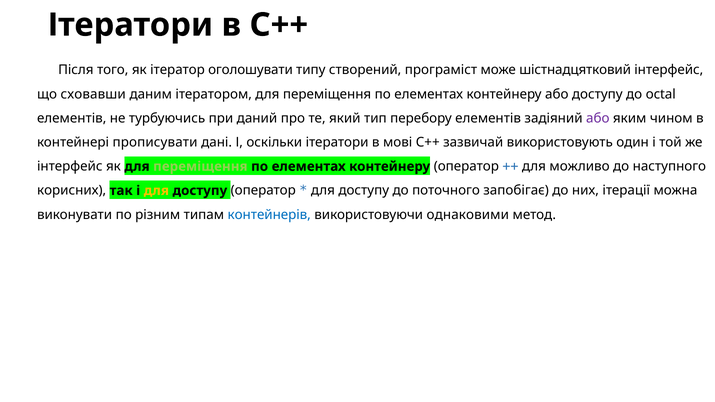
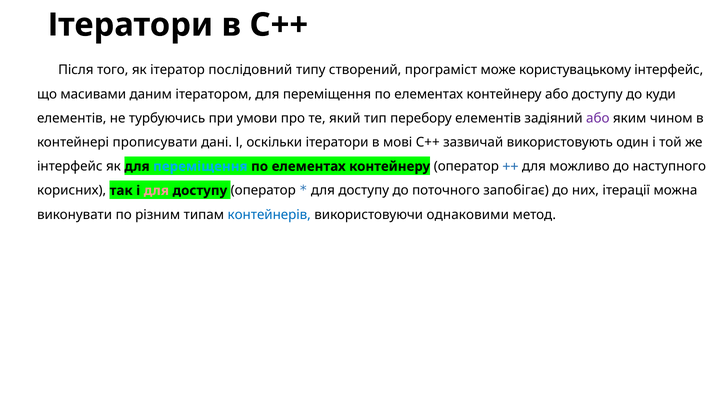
оголошувати: оголошувати -> послідовний (250, 70)
шістнадцятковий: шістнадцятковий -> користувацькому (575, 70)
сховавши: сховавши -> масивами (93, 94)
octal: octal -> куди (661, 94)
даний: даний -> умови (257, 118)
переміщення colour: light green -> light blue (200, 167)
для colour: yellow -> pink (156, 191)
